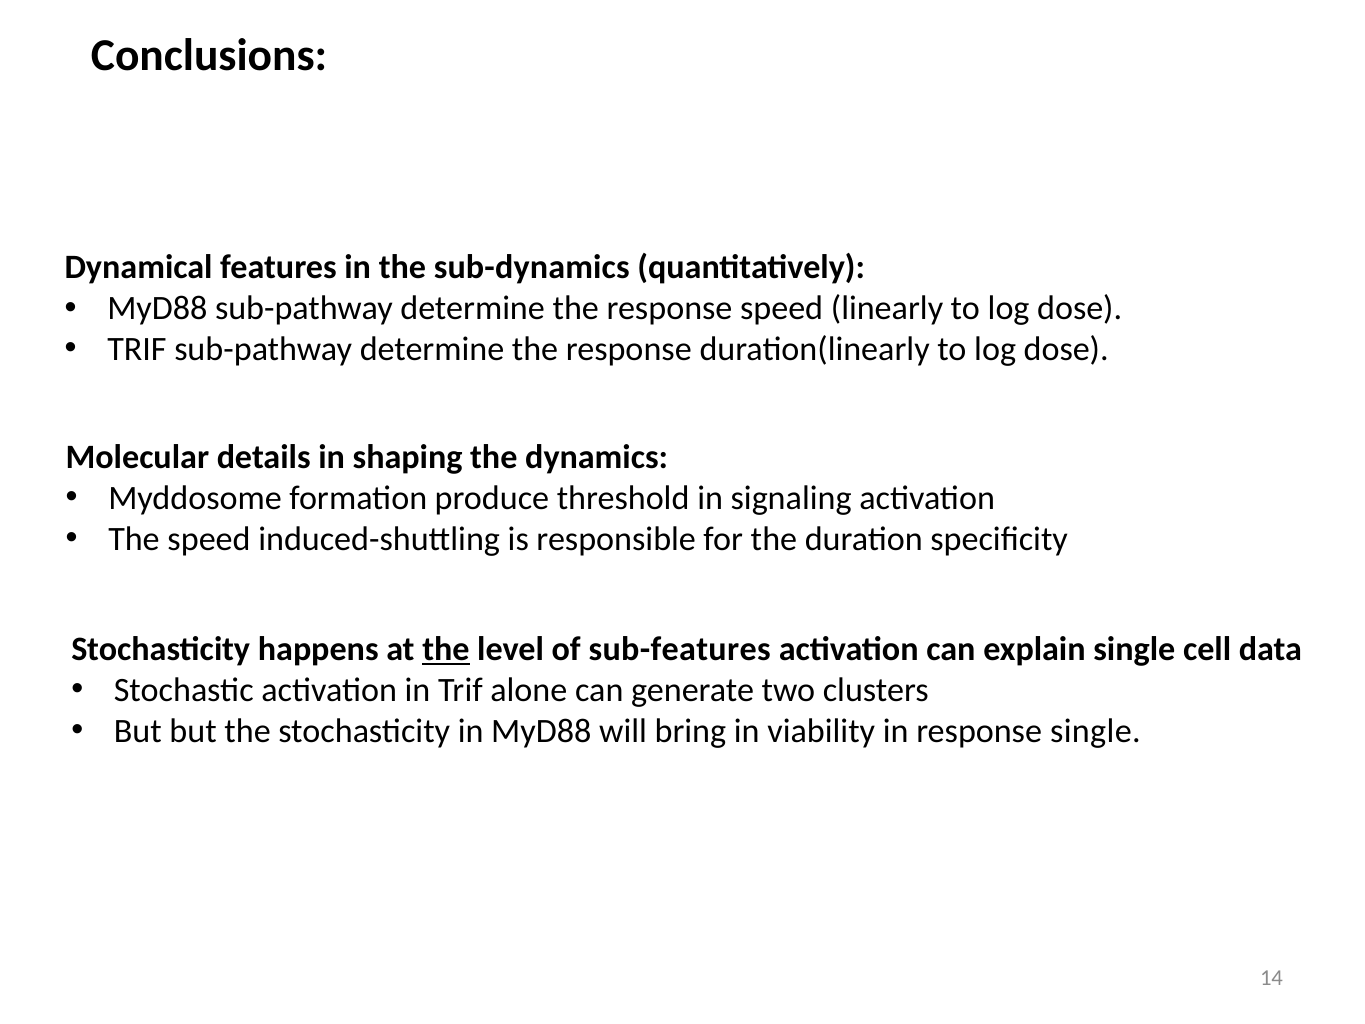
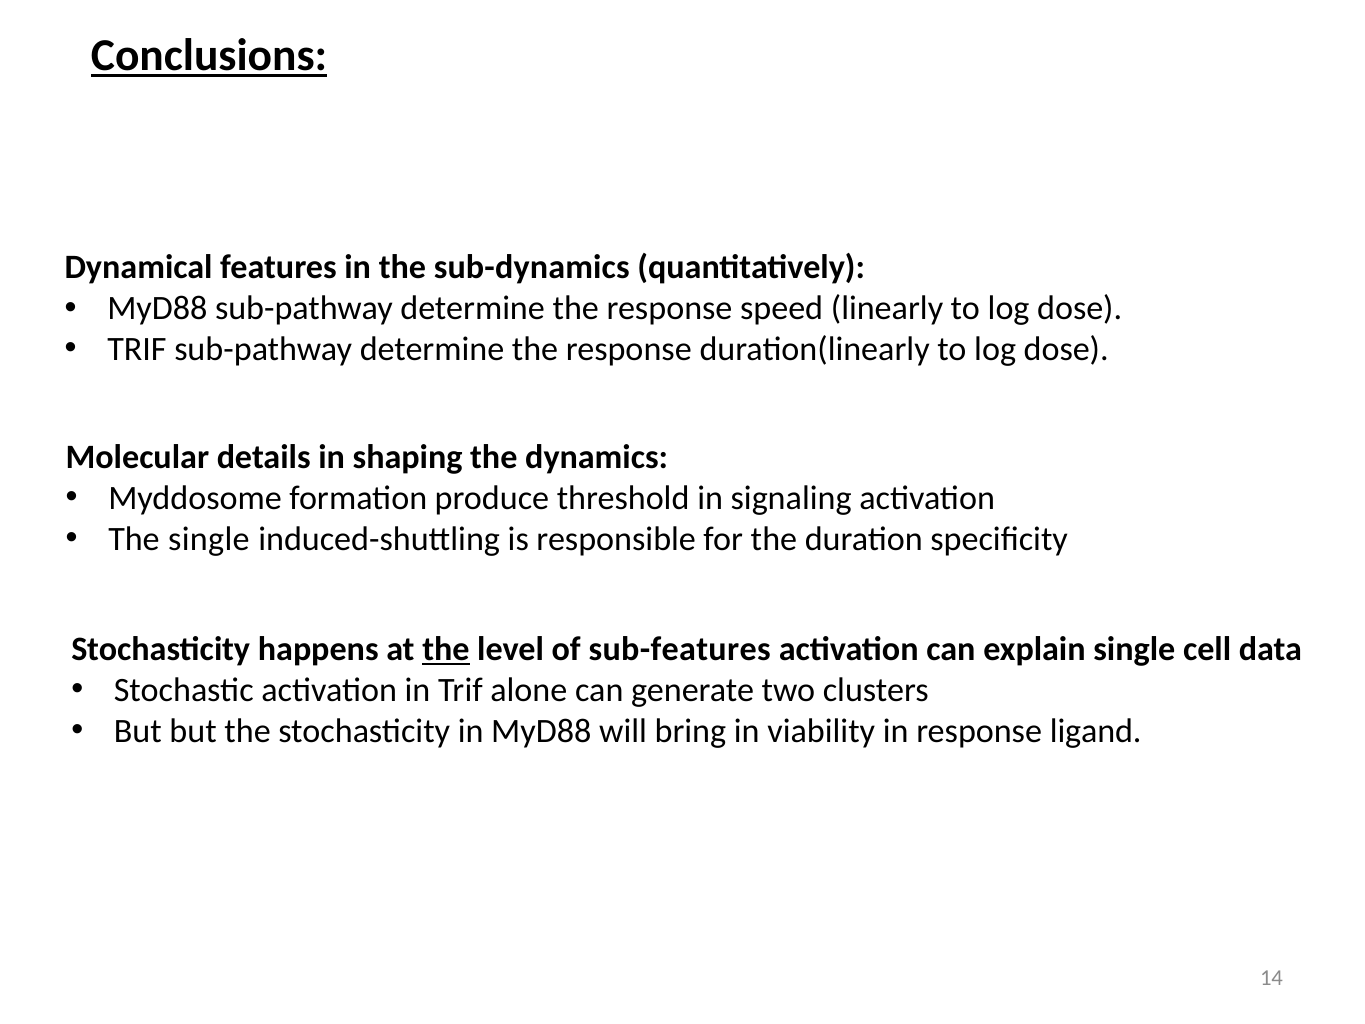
Conclusions underline: none -> present (209, 56)
The speed: speed -> single (209, 539)
response single: single -> ligand (1096, 731)
